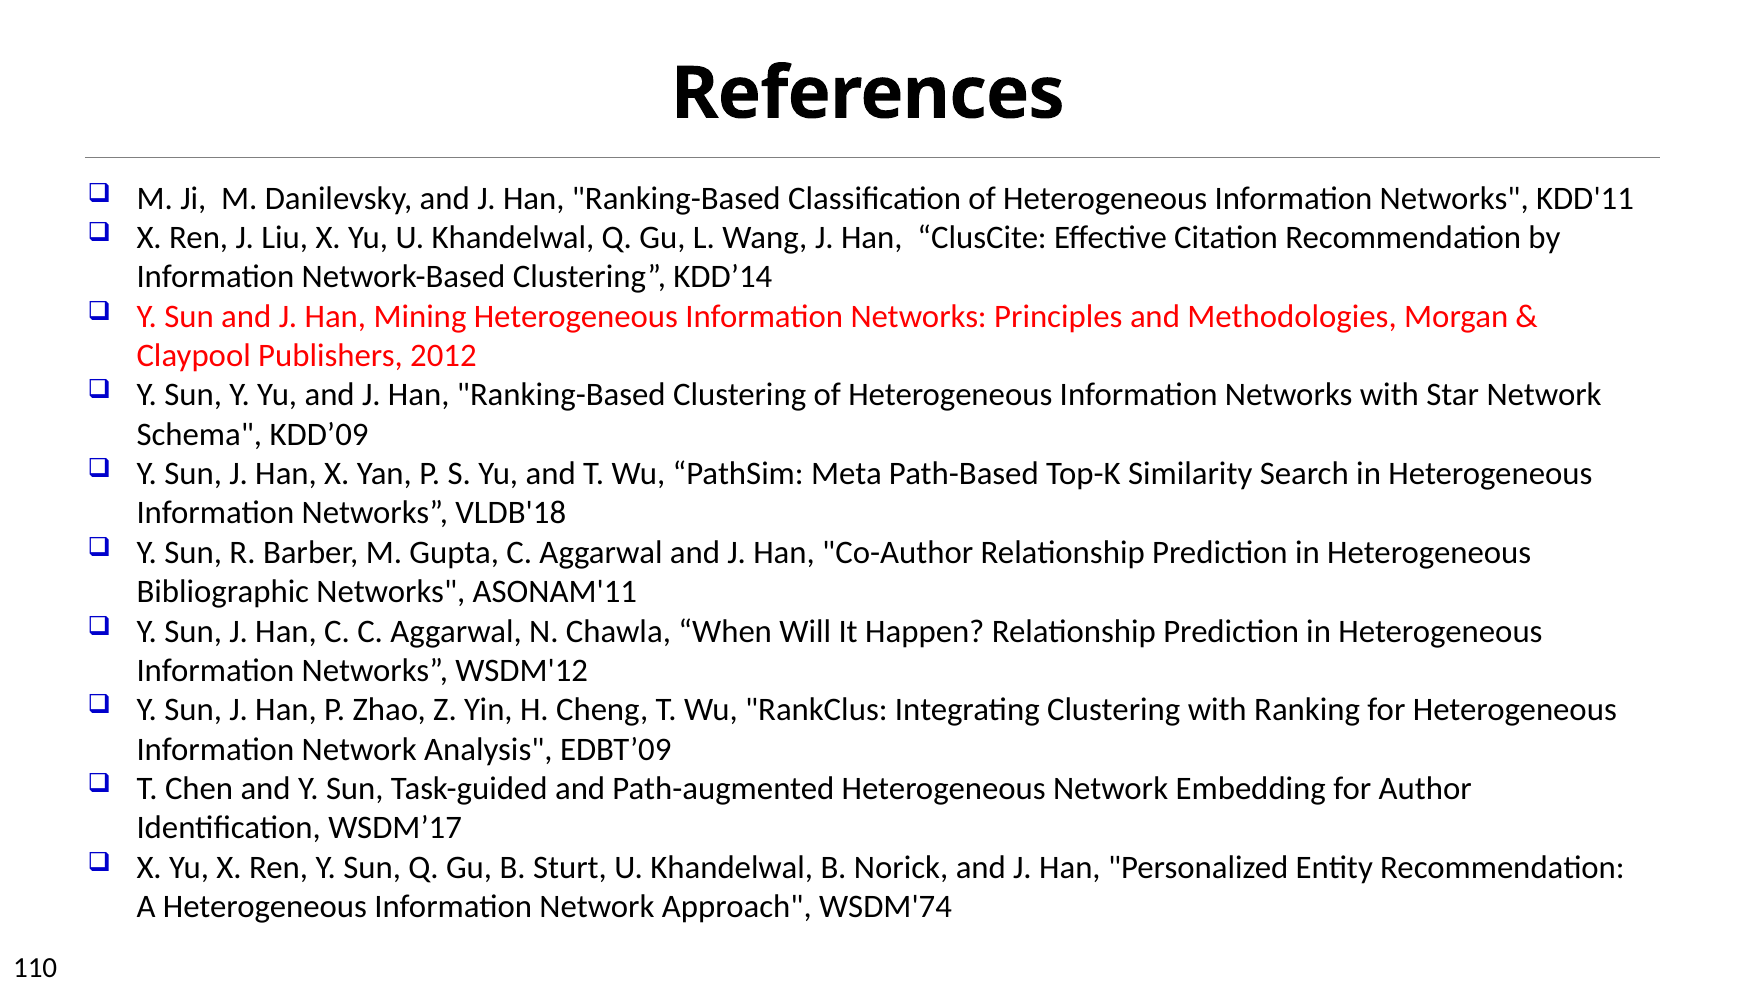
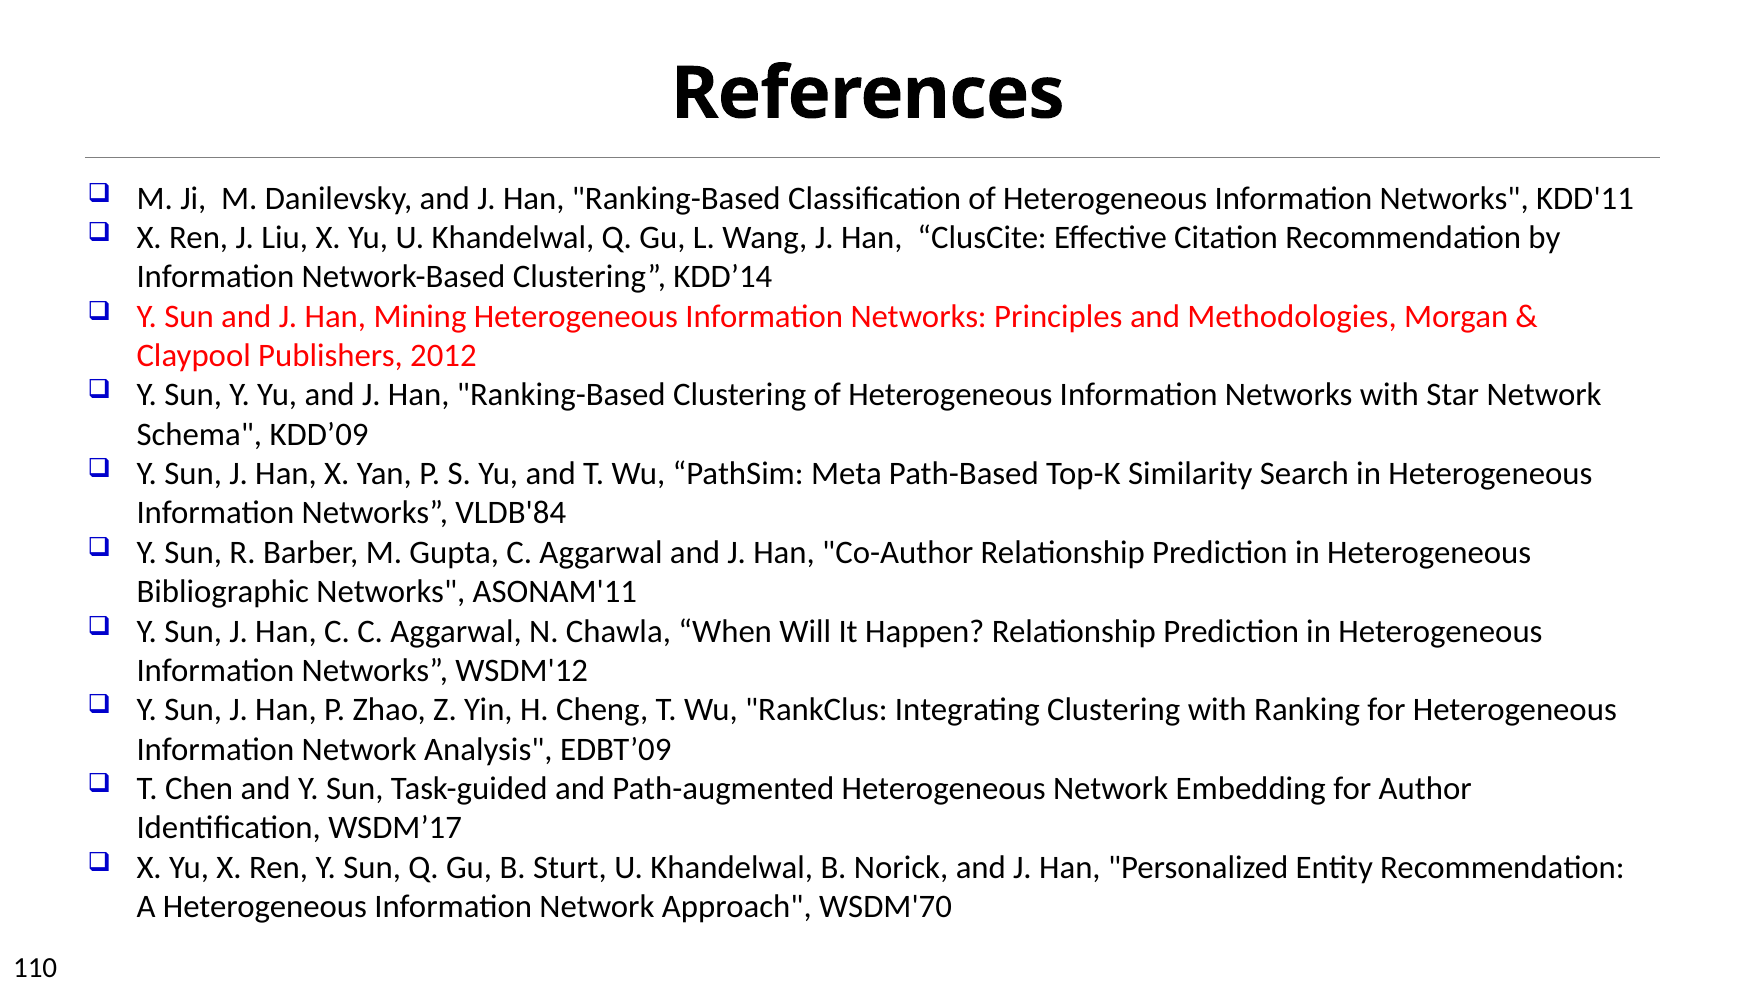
VLDB'18: VLDB'18 -> VLDB'84 (511, 513)
WSDM'74: WSDM'74 -> WSDM'70 (885, 907)
